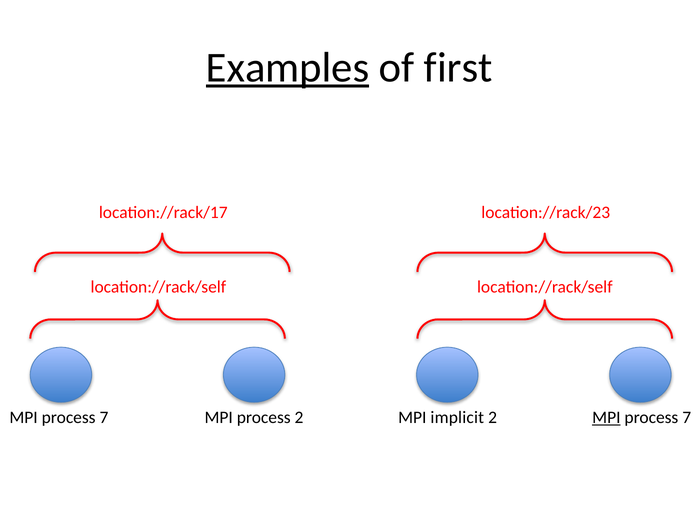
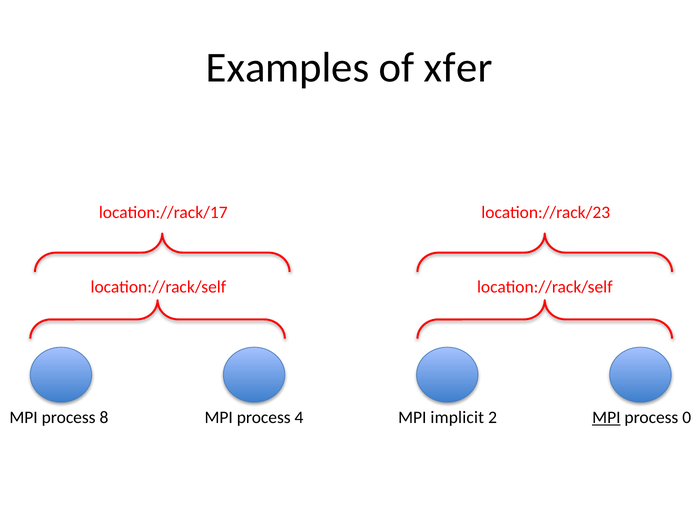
Examples underline: present -> none (288, 68)
first: first -> xfer (458, 68)
7: 7 -> 8 (104, 418)
process 2: 2 -> 4 (299, 418)
7: 7 -> 0 (687, 418)
